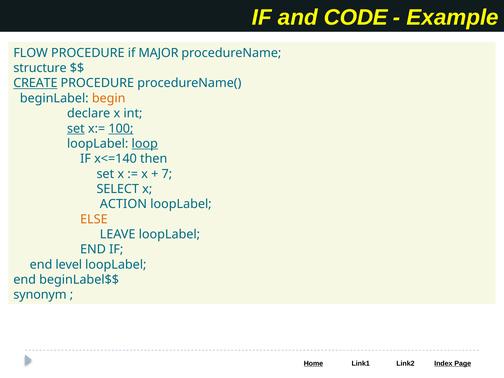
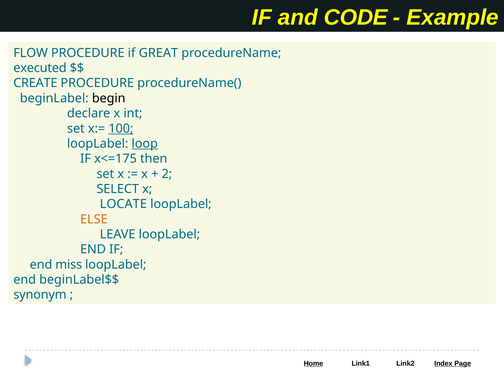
MAJOR: MAJOR -> GREAT (158, 53)
structure: structure -> executed (40, 68)
CREATE underline: present -> none (35, 83)
begin colour: orange -> black (109, 98)
set underline: present -> none (76, 129)
x<=140: x<=140 -> x<=175 (116, 159)
7: 7 -> 2 (167, 174)
ACTION: ACTION -> LOCATE (123, 204)
level: level -> miss (69, 265)
